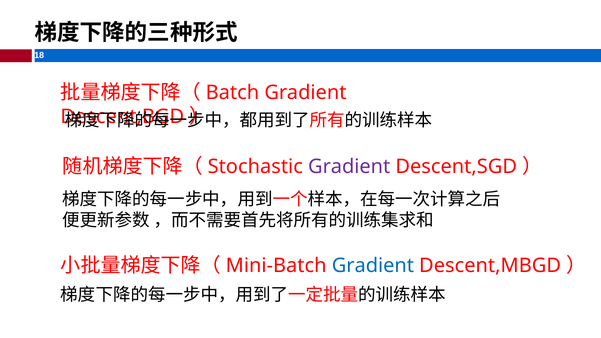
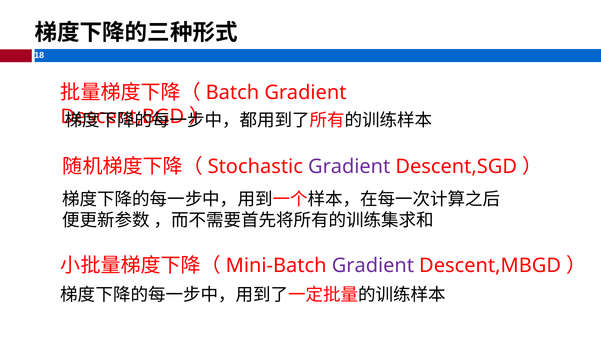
Gradient colour: blue -> purple (373, 266)
